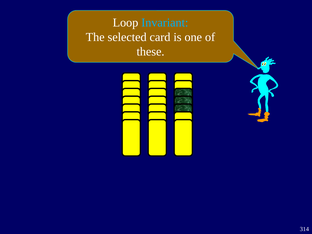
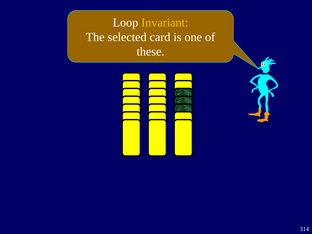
Invariant colour: light blue -> yellow (165, 23)
